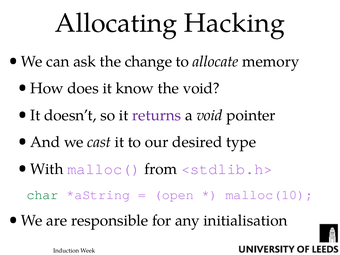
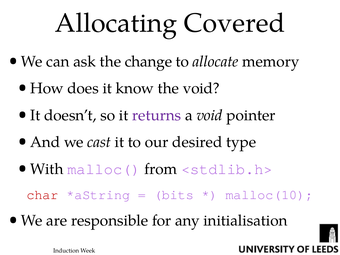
Hacking: Hacking -> Covered (234, 23)
char colour: green -> red (42, 195)
open: open -> bits (174, 195)
